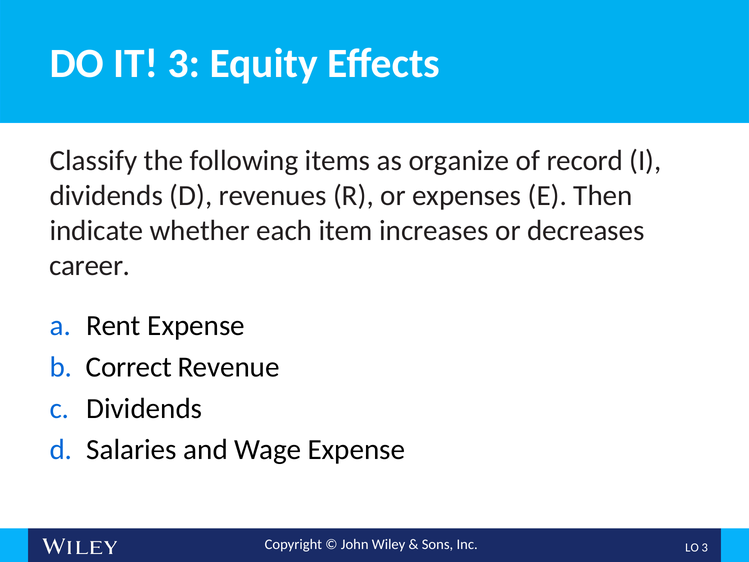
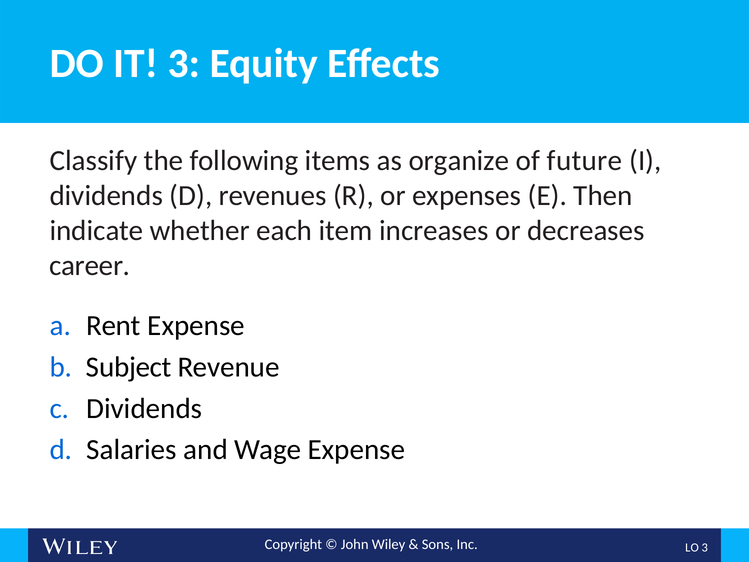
record: record -> future (584, 161)
Correct: Correct -> Subject (129, 367)
